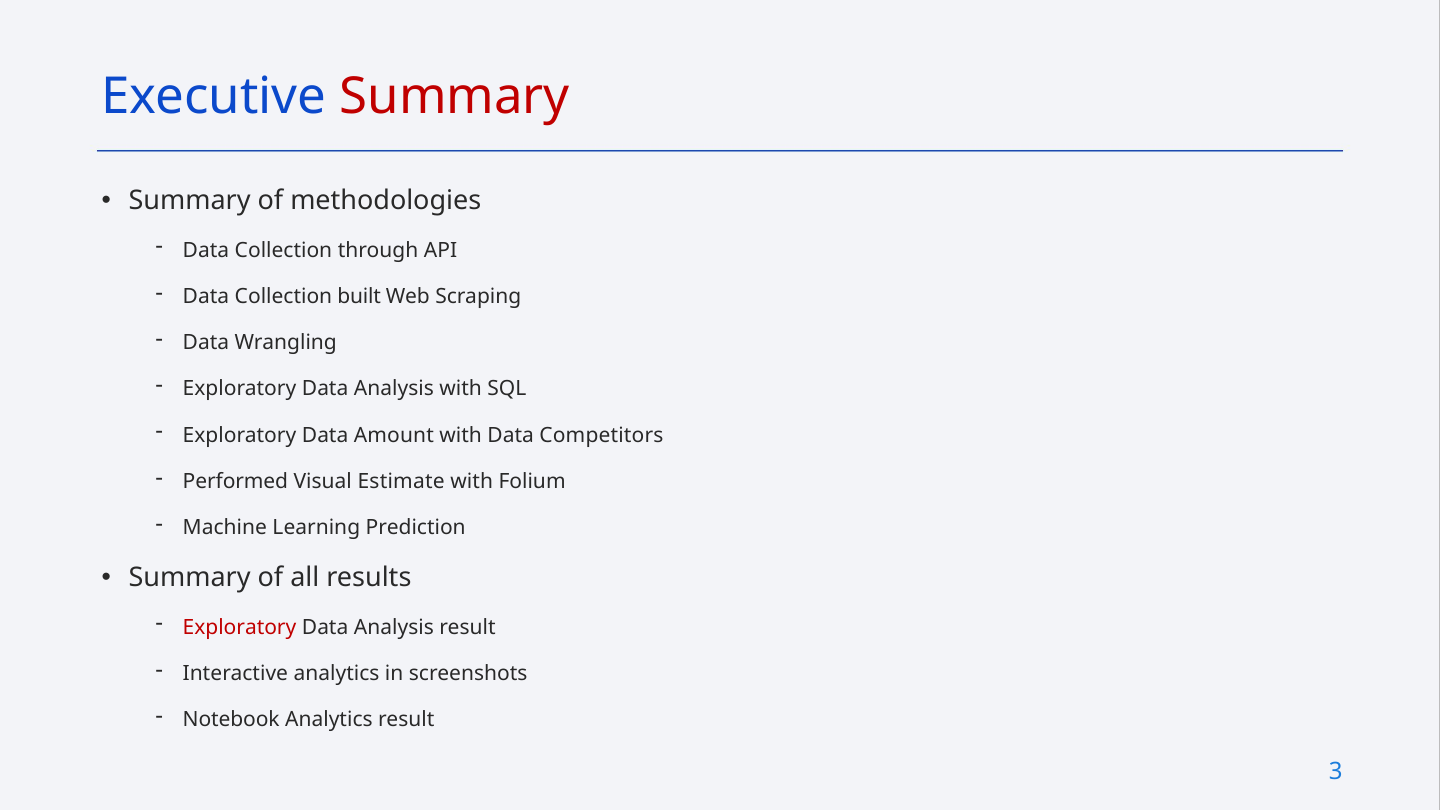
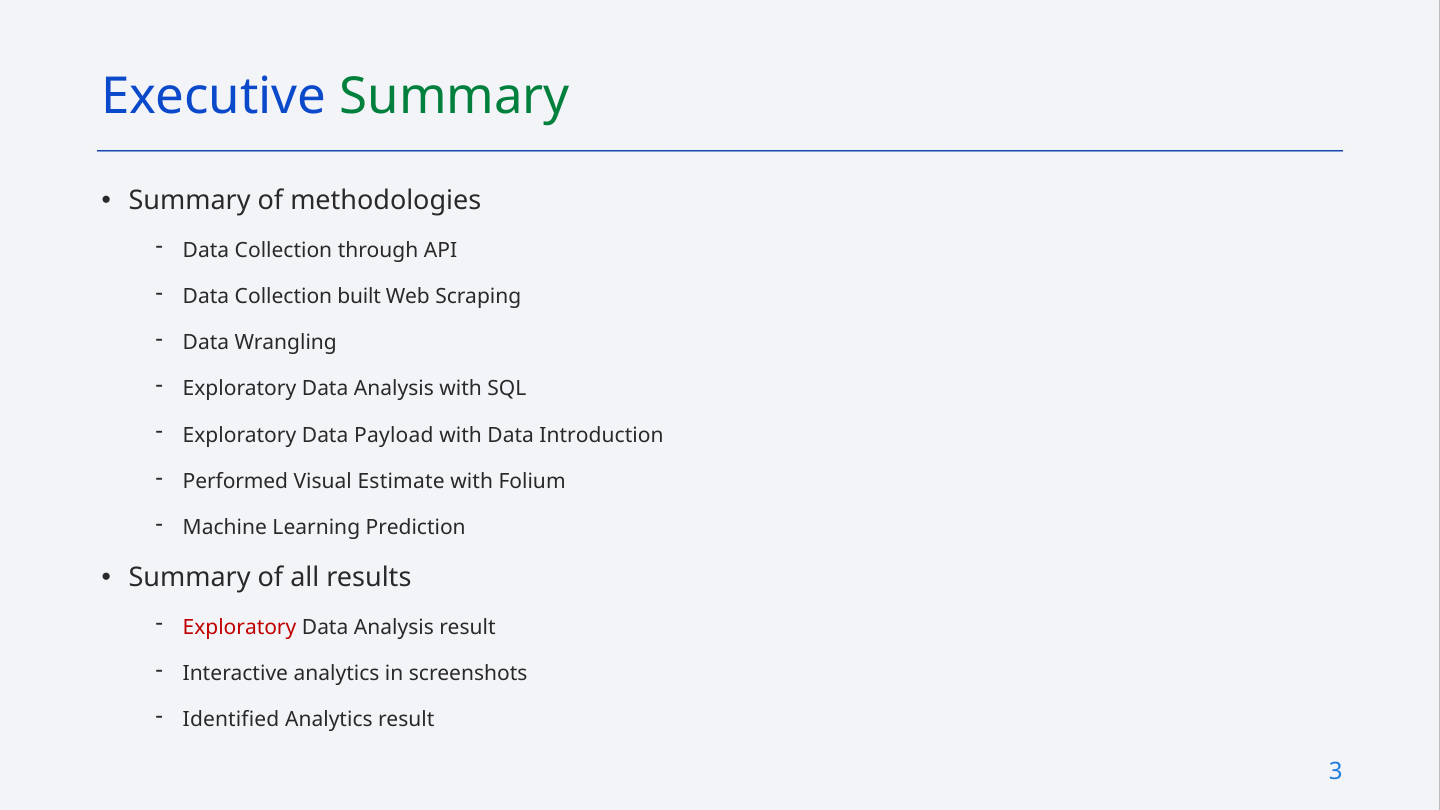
Summary colour: red -> green (455, 96)
Amount: Amount -> Payload (394, 435)
Competitors: Competitors -> Introduction (601, 435)
Notebook: Notebook -> Identified (231, 720)
